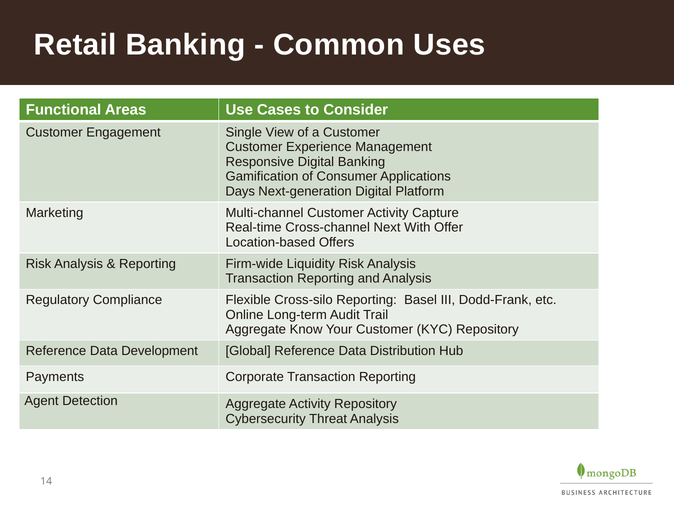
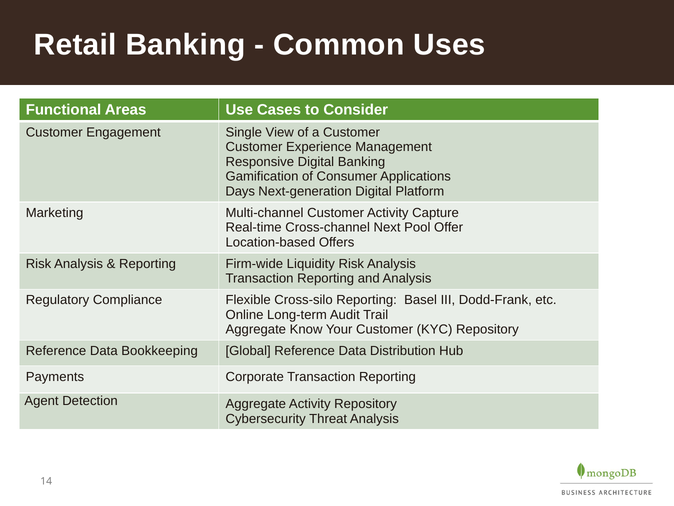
With: With -> Pool (417, 227)
Development: Development -> Bookkeeping (160, 351)
